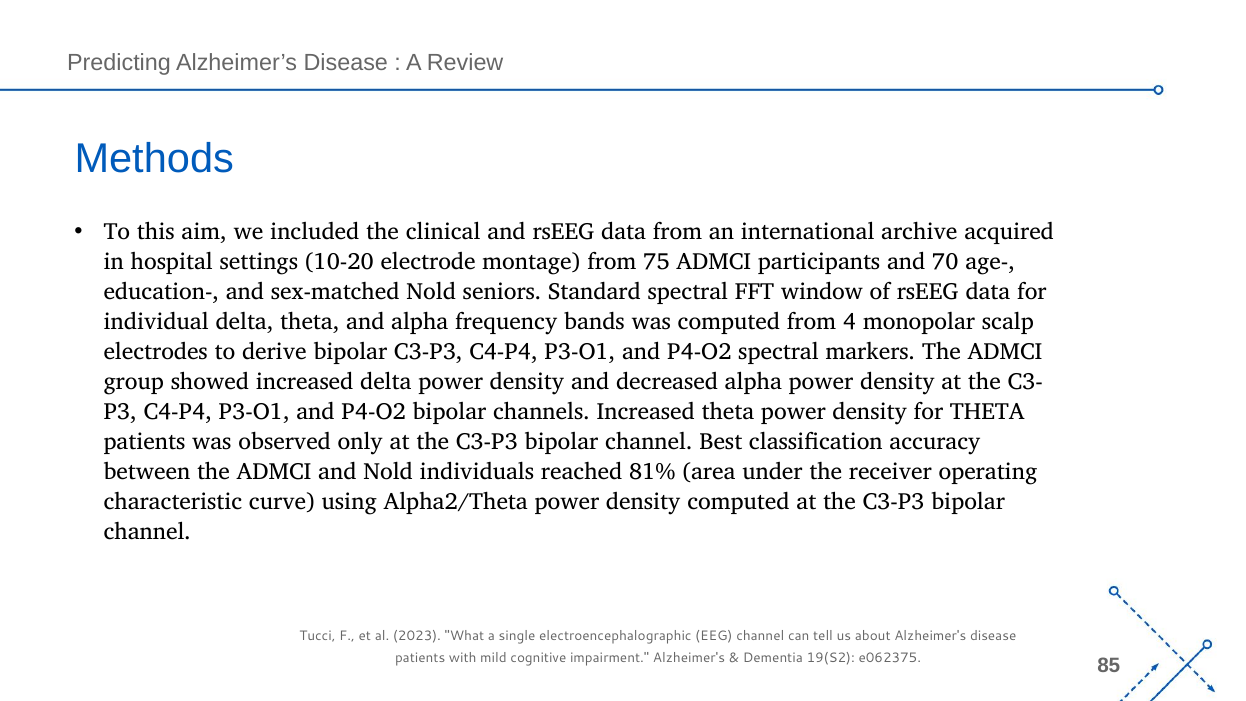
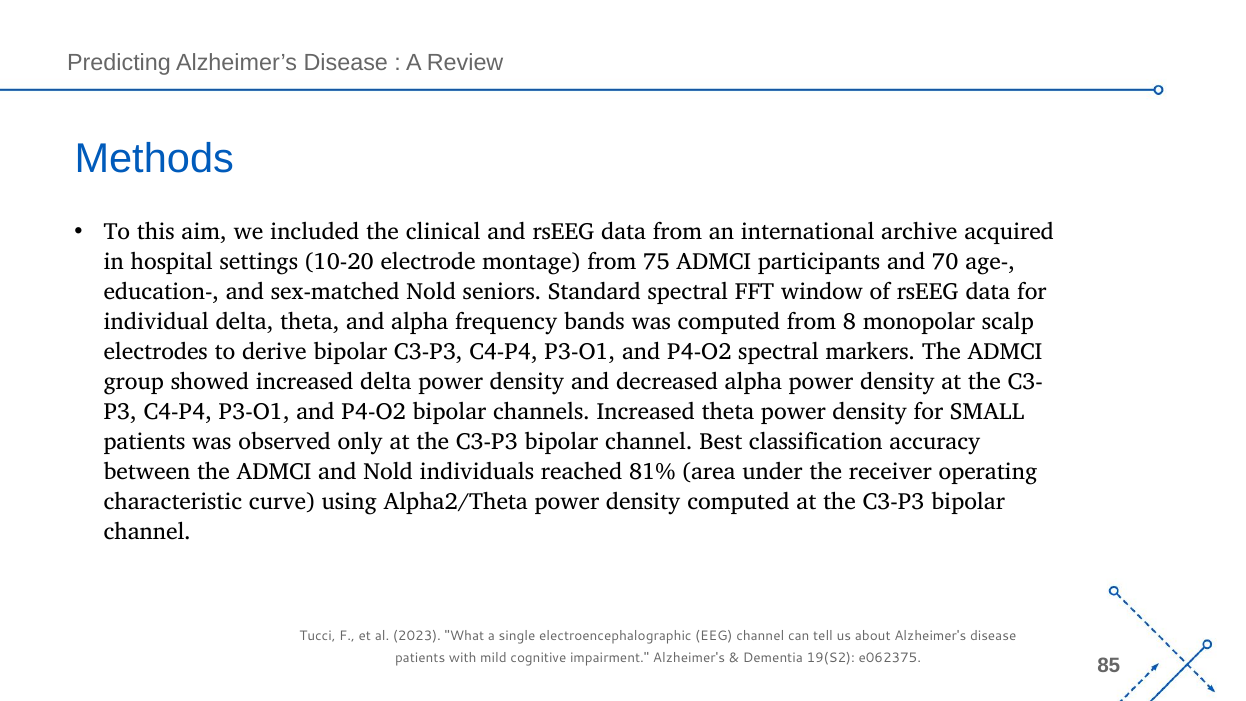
4: 4 -> 8 (850, 322)
for THETA: THETA -> SMALL (987, 412)
